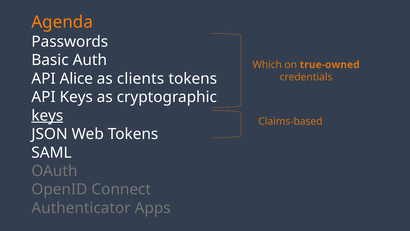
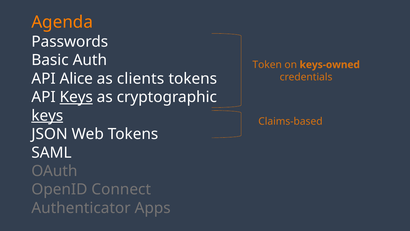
Which: Which -> Token (267, 65)
true-owned: true-owned -> keys-owned (330, 65)
Keys underline: none -> present (76, 97)
